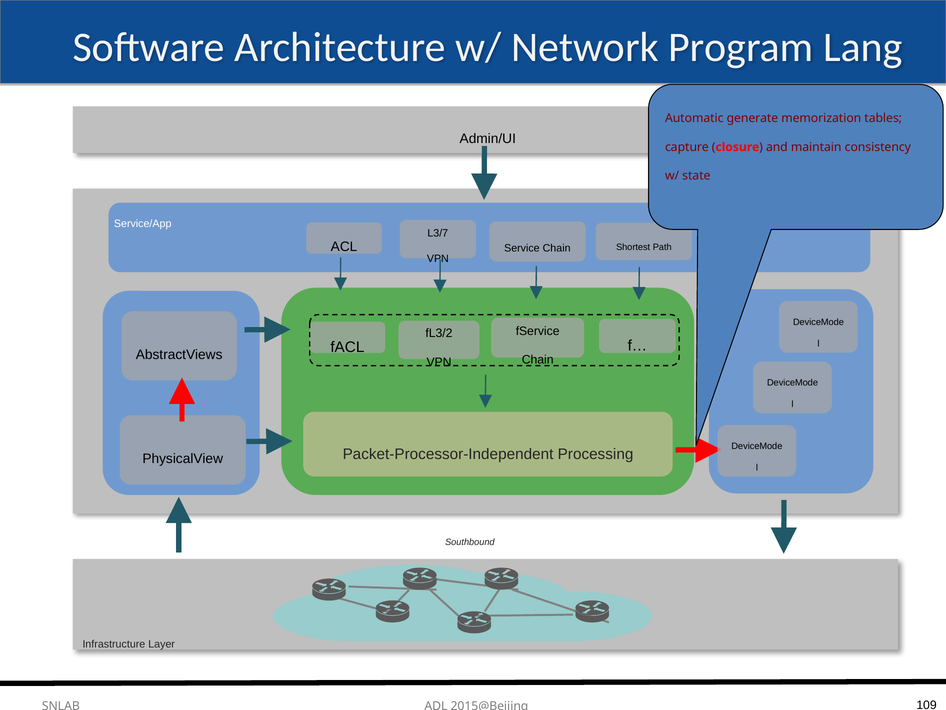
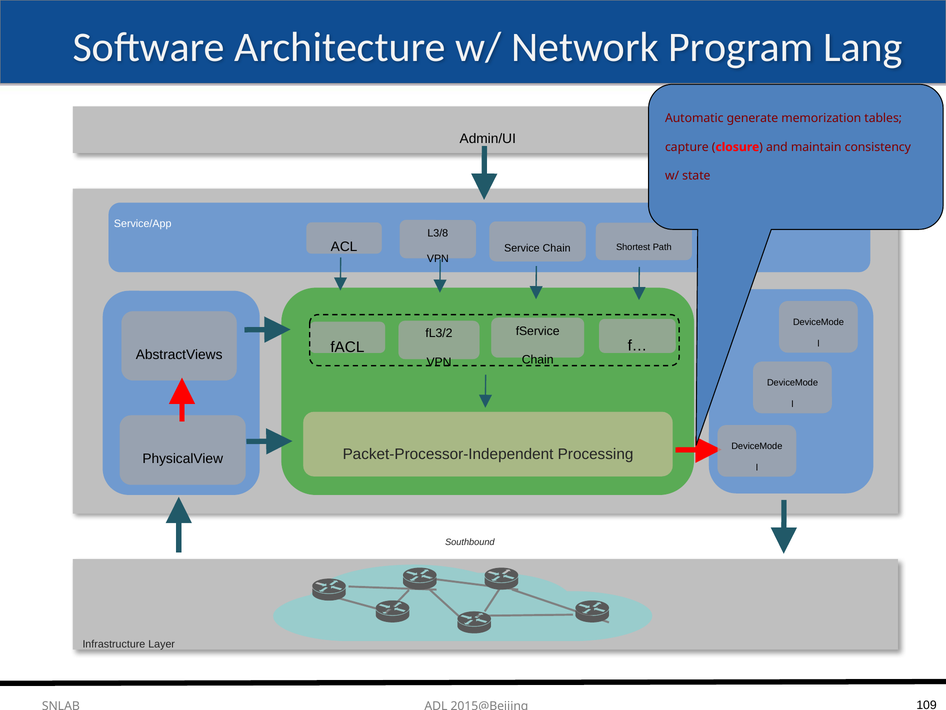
L3/7: L3/7 -> L3/8 (438, 233)
